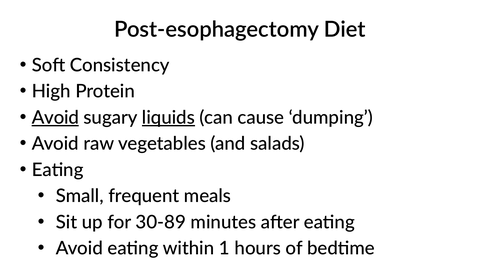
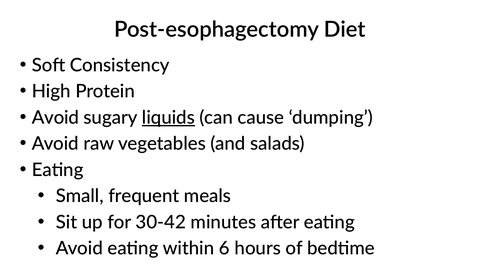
Avoid underline: present -> none (55, 118)
30-89: 30-89 -> 30-42 (161, 223)
1: 1 -> 6 (224, 249)
